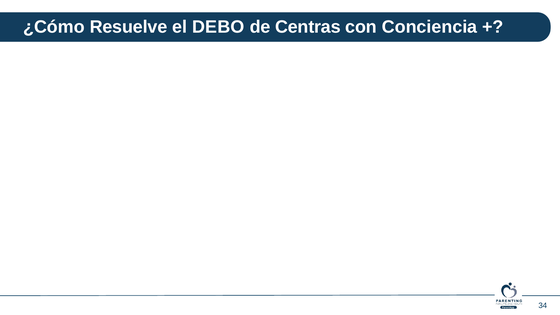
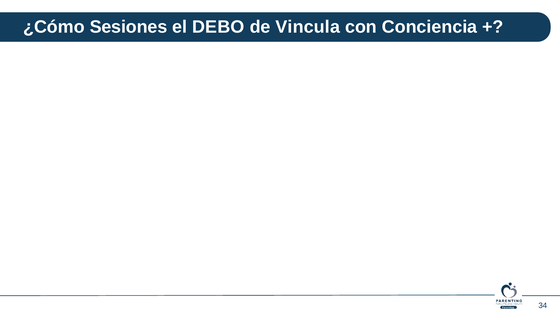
Resuelve: Resuelve -> Sesiones (128, 27)
Centras: Centras -> Vincula (308, 27)
